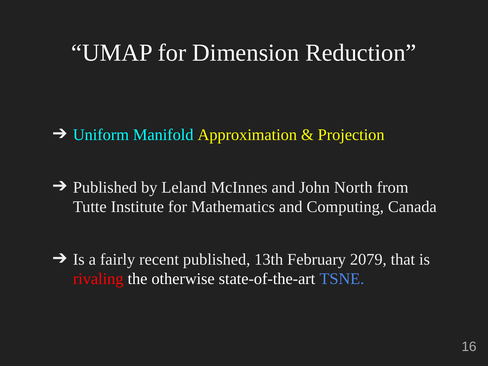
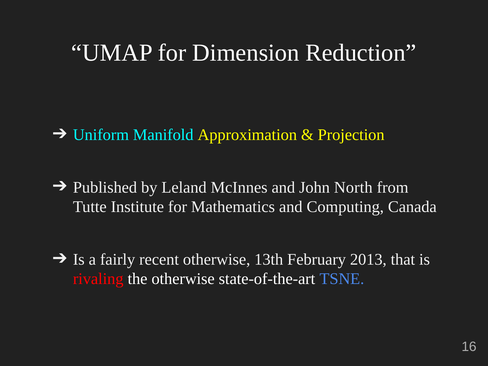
recent published: published -> otherwise (217, 259)
2079: 2079 -> 2013 (368, 259)
